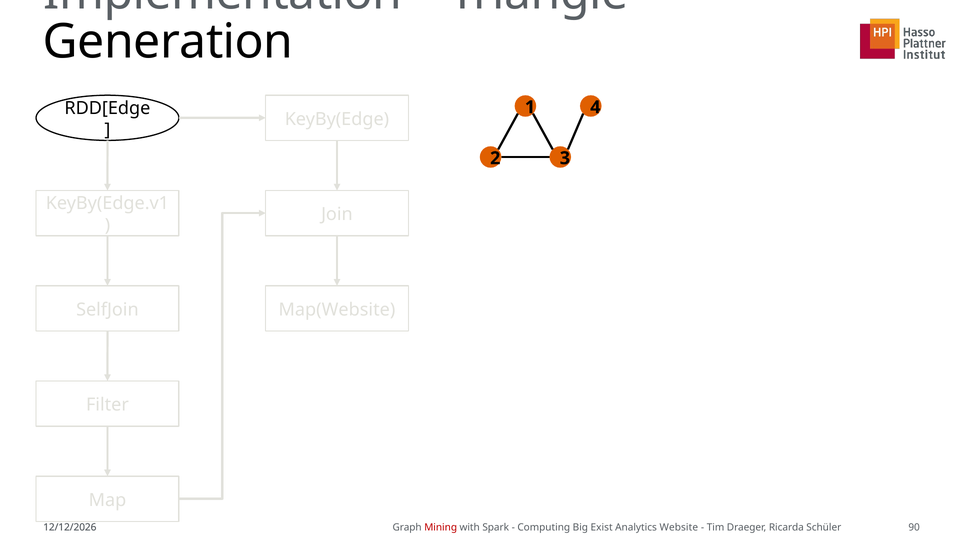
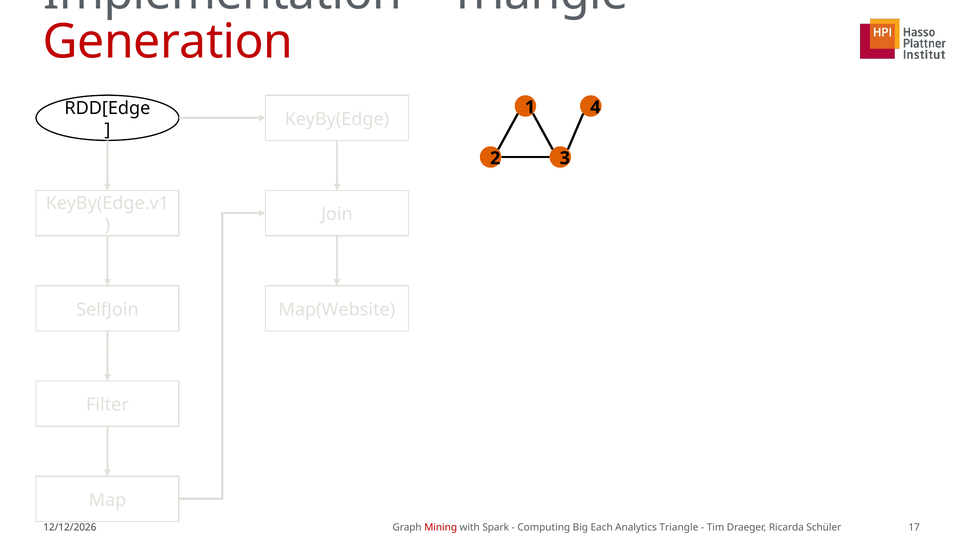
Generation colour: black -> red (168, 42)
Exist: Exist -> Each (602, 527)
Analytics Website: Website -> Triangle (679, 527)
90: 90 -> 17 (914, 527)
